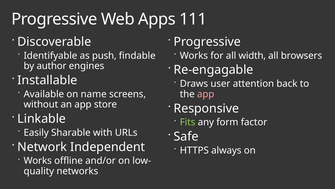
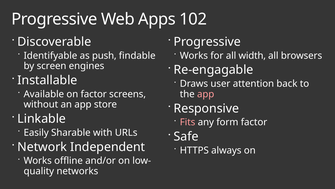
111: 111 -> 102 (193, 19)
author: author -> screen (52, 66)
on name: name -> factor (94, 94)
Fits colour: light green -> pink (188, 122)
